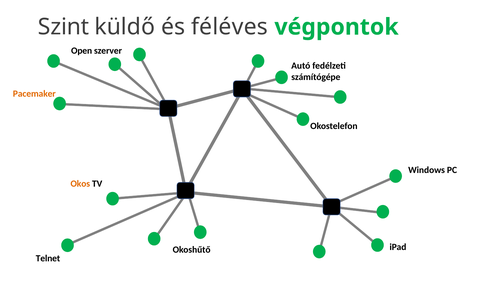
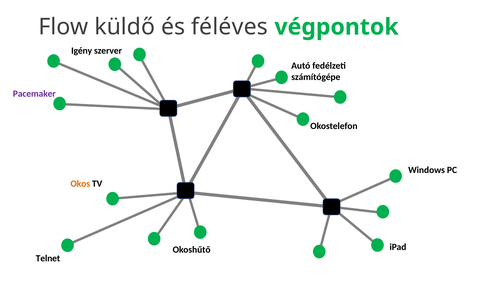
Szint: Szint -> Flow (63, 27)
Open: Open -> Igény (82, 51)
Pacemaker colour: orange -> purple (34, 94)
